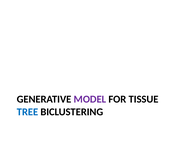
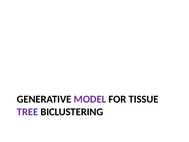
TREE colour: blue -> purple (27, 112)
